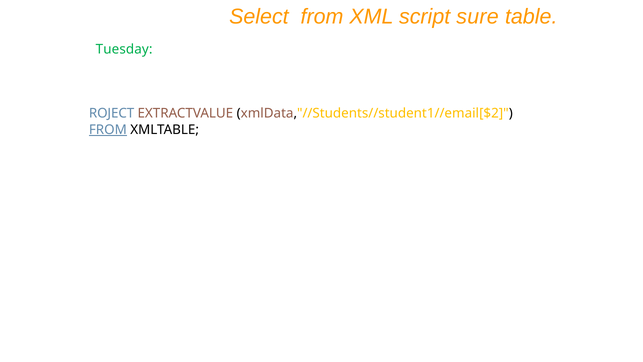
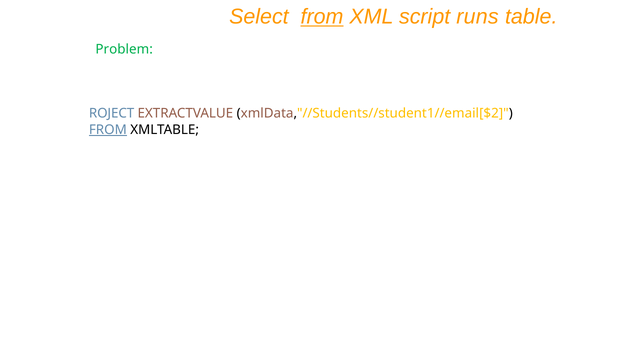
from underline: none -> present (322, 17)
sure: sure -> runs (478, 17)
Tuesday: Tuesday -> Problem (124, 49)
